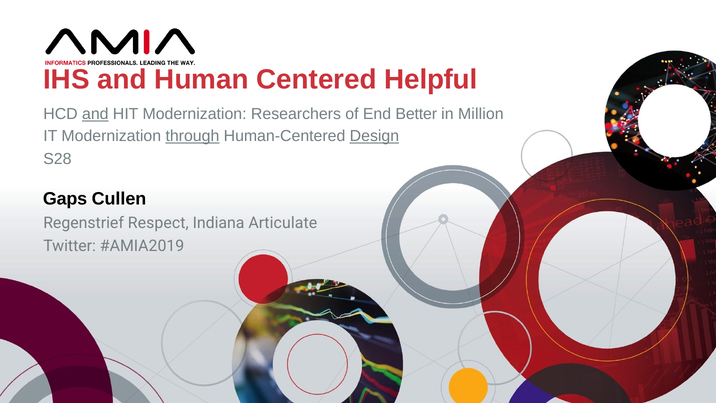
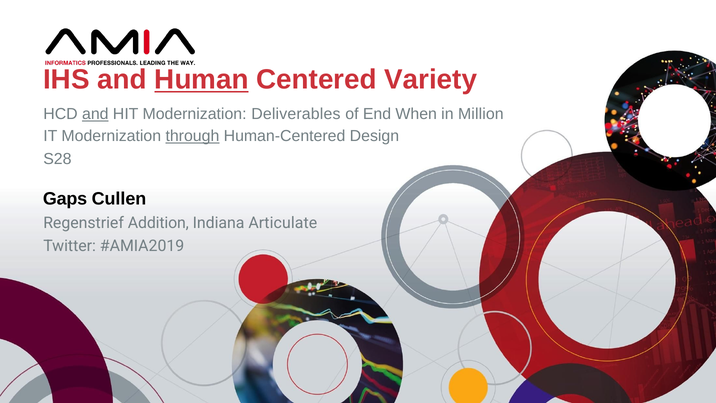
Human underline: none -> present (202, 80)
Helpful: Helpful -> Variety (431, 80)
Researchers: Researchers -> Deliverables (296, 114)
Better: Better -> When (416, 114)
Design underline: present -> none (374, 136)
Respect: Respect -> Addition (158, 223)
